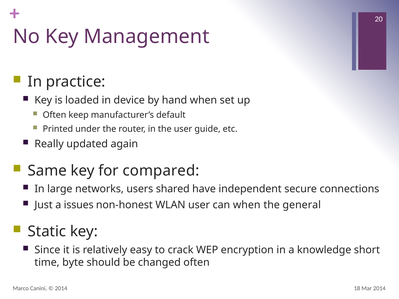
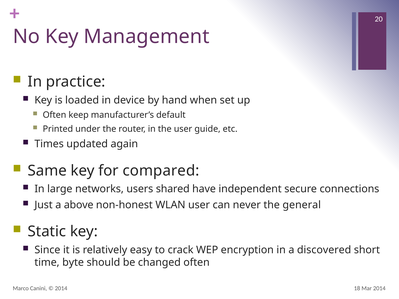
Really: Really -> Times (49, 144)
issues: issues -> above (79, 205)
can when: when -> never (247, 205)
knowledge: knowledge -> discovered (324, 250)
